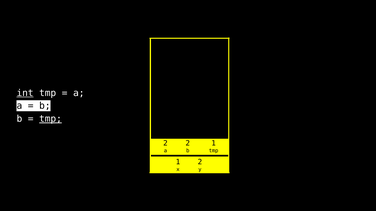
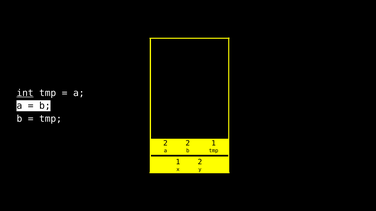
tmp underline: present -> none (51, 119)
